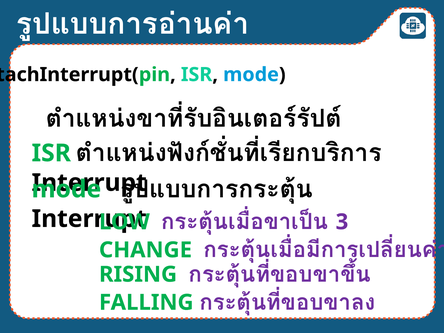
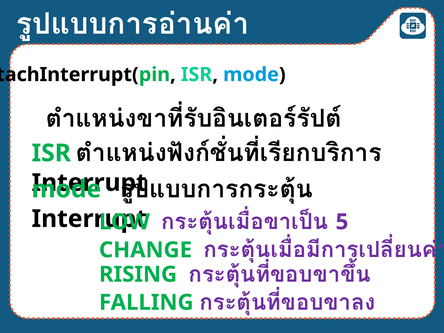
3: 3 -> 5 (342, 222)
